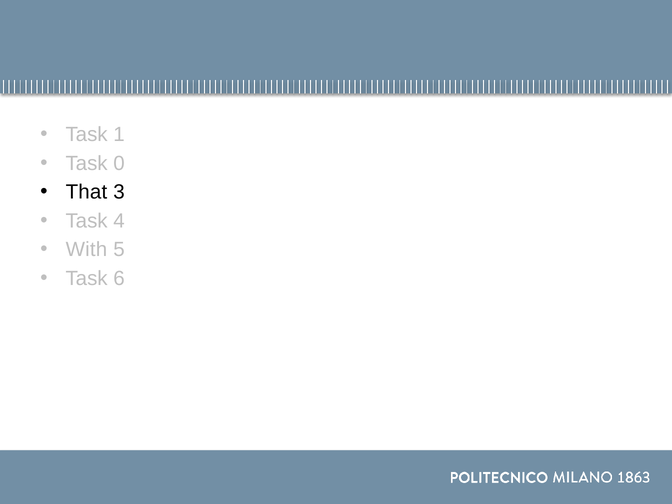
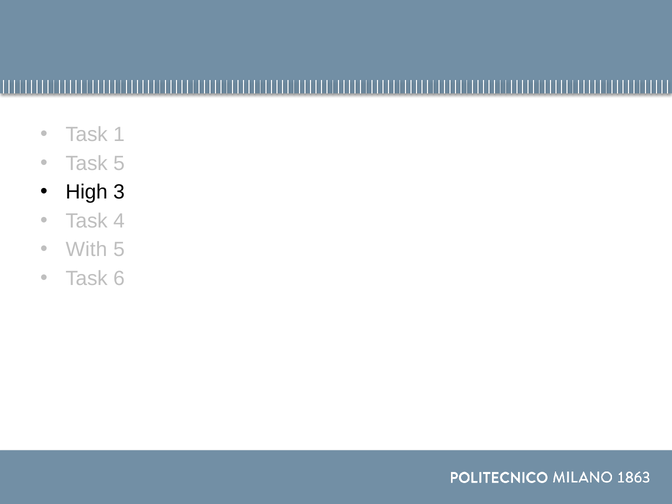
Task 0: 0 -> 5 (119, 163)
That: That -> High (87, 192)
